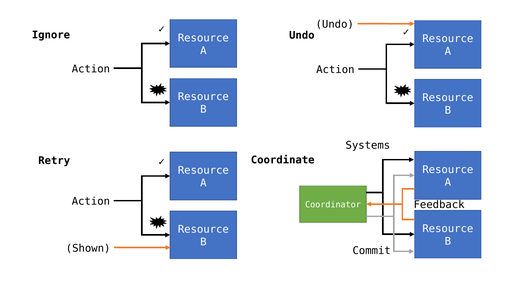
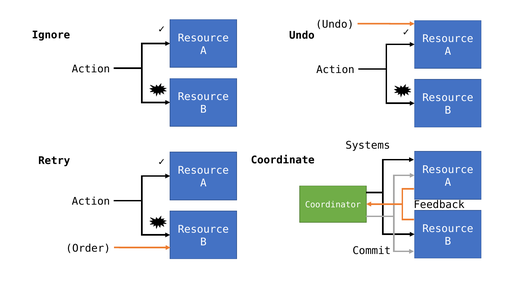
Shown: Shown -> Order (88, 248)
